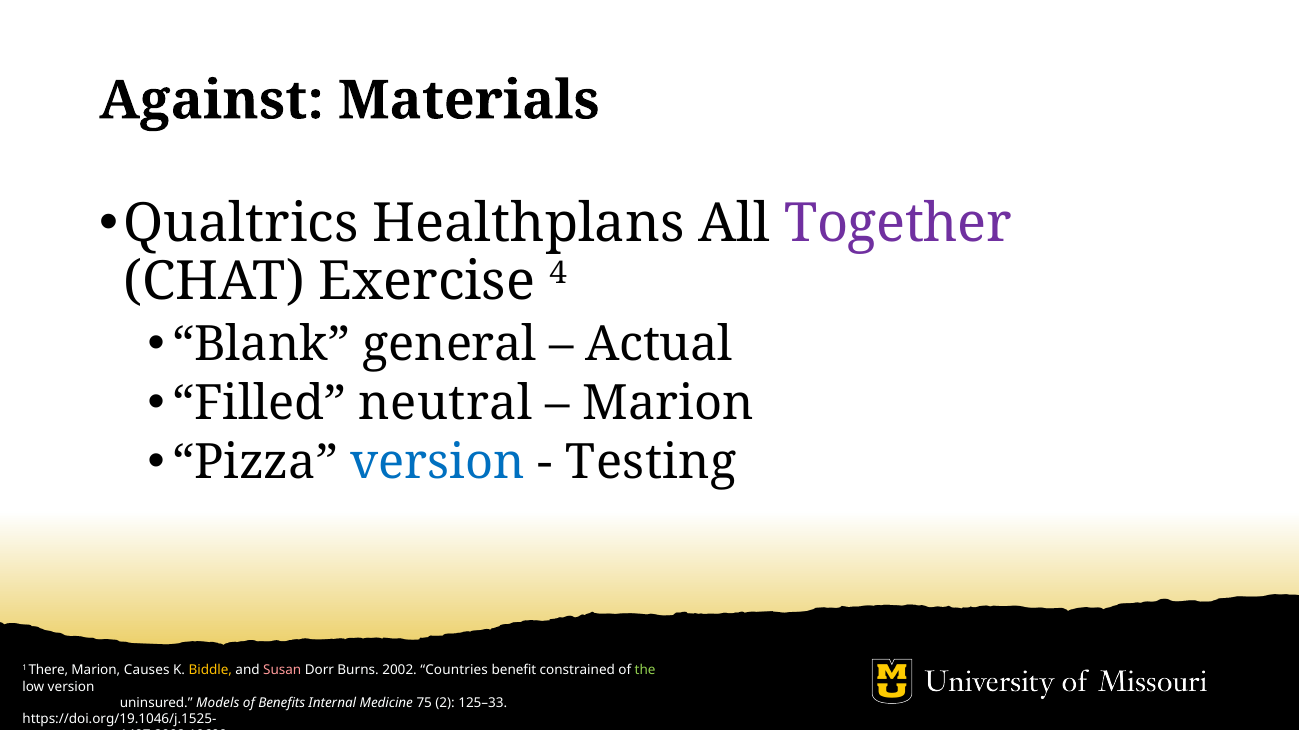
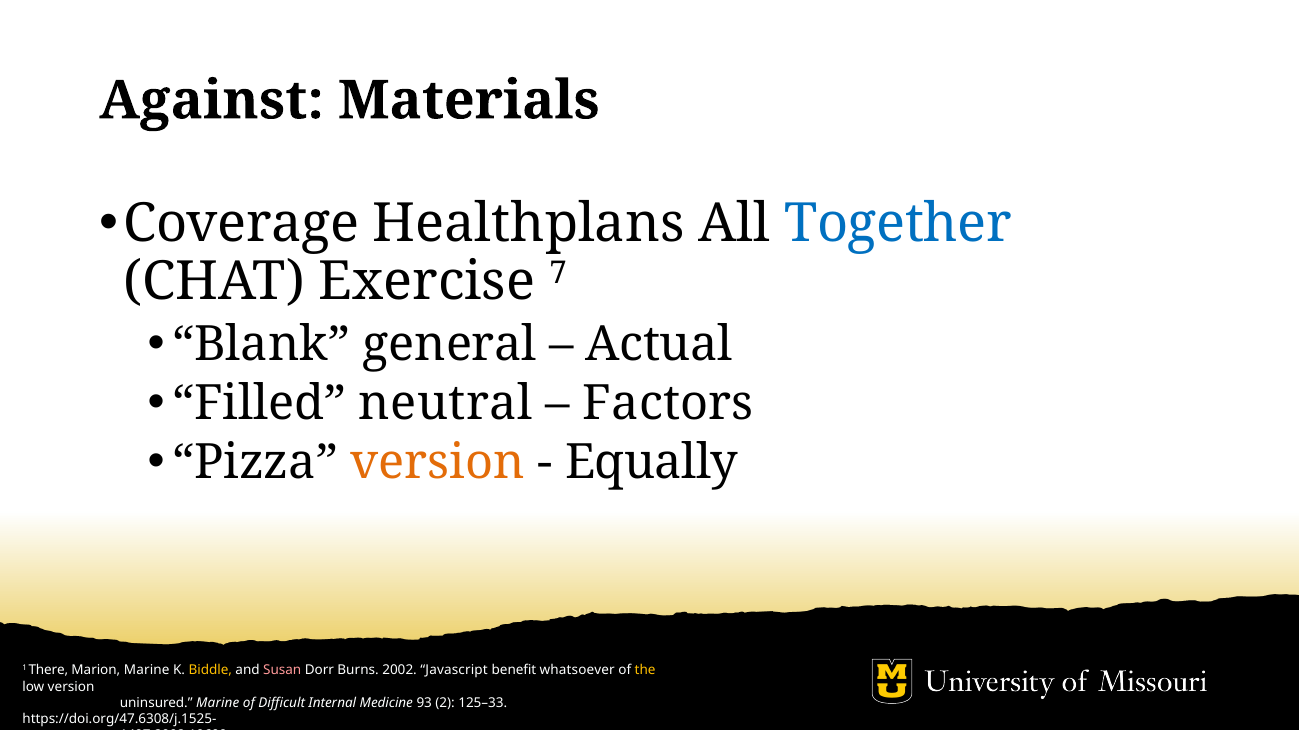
Qualtrics: Qualtrics -> Coverage (241, 224)
Together colour: purple -> blue (898, 224)
4: 4 -> 7 (558, 273)
Marion: Marion -> Factors (668, 404)
version colour: blue -> orange (438, 463)
Testing: Testing -> Equally (652, 463)
Marion Causes: Causes -> Marine (147, 671)
Countries: Countries -> Javascript (454, 671)
constrained: constrained -> whatsoever (577, 671)
the colour: light green -> yellow (645, 671)
uninsured Models: Models -> Marine (218, 703)
Benefits: Benefits -> Difficult (282, 703)
75: 75 -> 93 (424, 703)
https://doi.org/19.1046/j.1525-: https://doi.org/19.1046/j.1525- -> https://doi.org/47.6308/j.1525- (119, 720)
